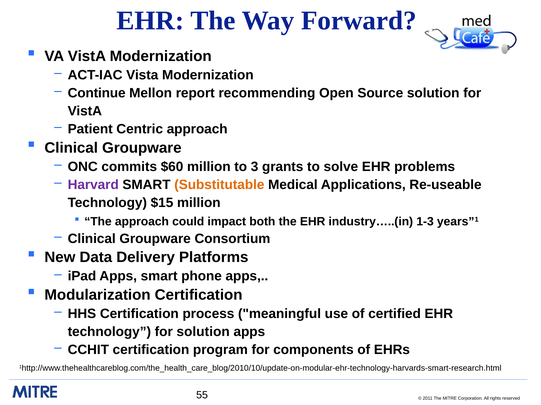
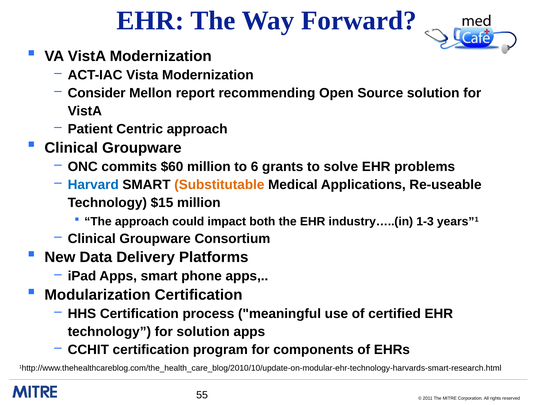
Continue: Continue -> Consider (97, 93)
3: 3 -> 6 (255, 167)
Harvard colour: purple -> blue (93, 185)
